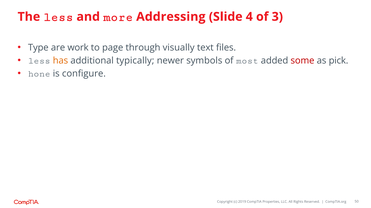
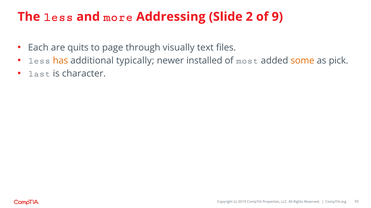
4: 4 -> 2 (249, 17)
3: 3 -> 9 (277, 17)
Type: Type -> Each (38, 48)
work: work -> quits (78, 48)
symbols: symbols -> installed (204, 61)
some colour: red -> orange (302, 61)
hone: hone -> last (39, 74)
configure: configure -> character (84, 74)
